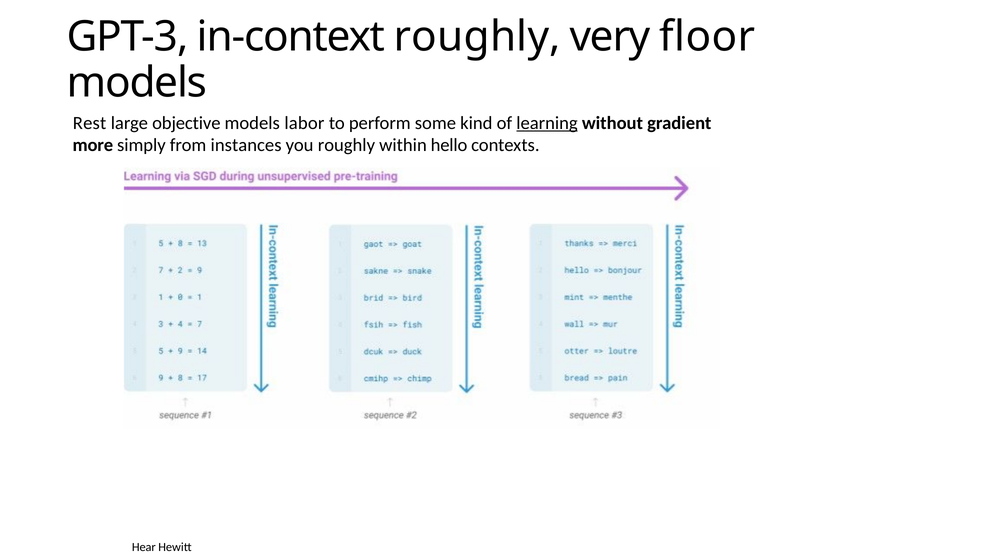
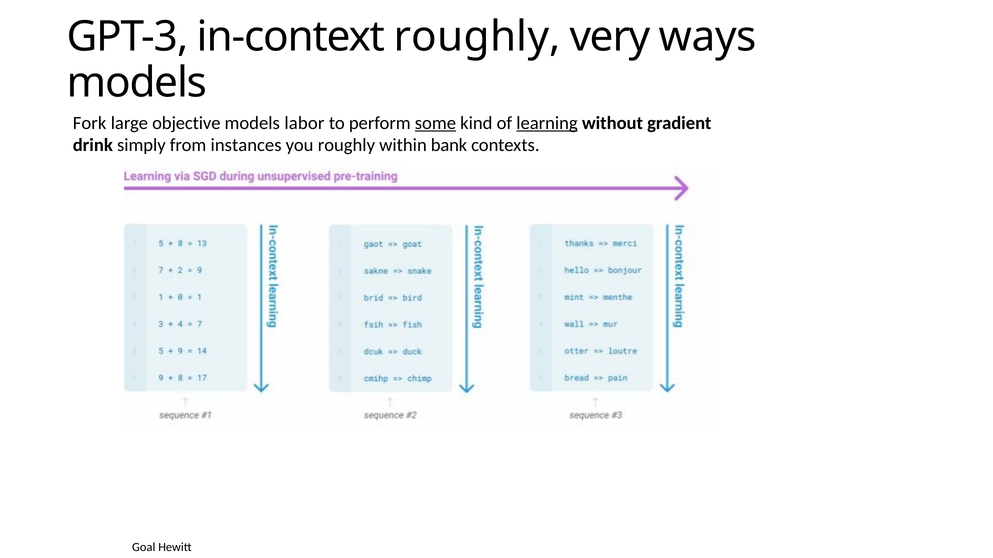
floor: floor -> ways (708, 37)
Rest: Rest -> Fork (90, 123)
some underline: none -> present (435, 123)
more: more -> drink (93, 145)
hello: hello -> bank (449, 145)
Hear: Hear -> Goal (144, 548)
